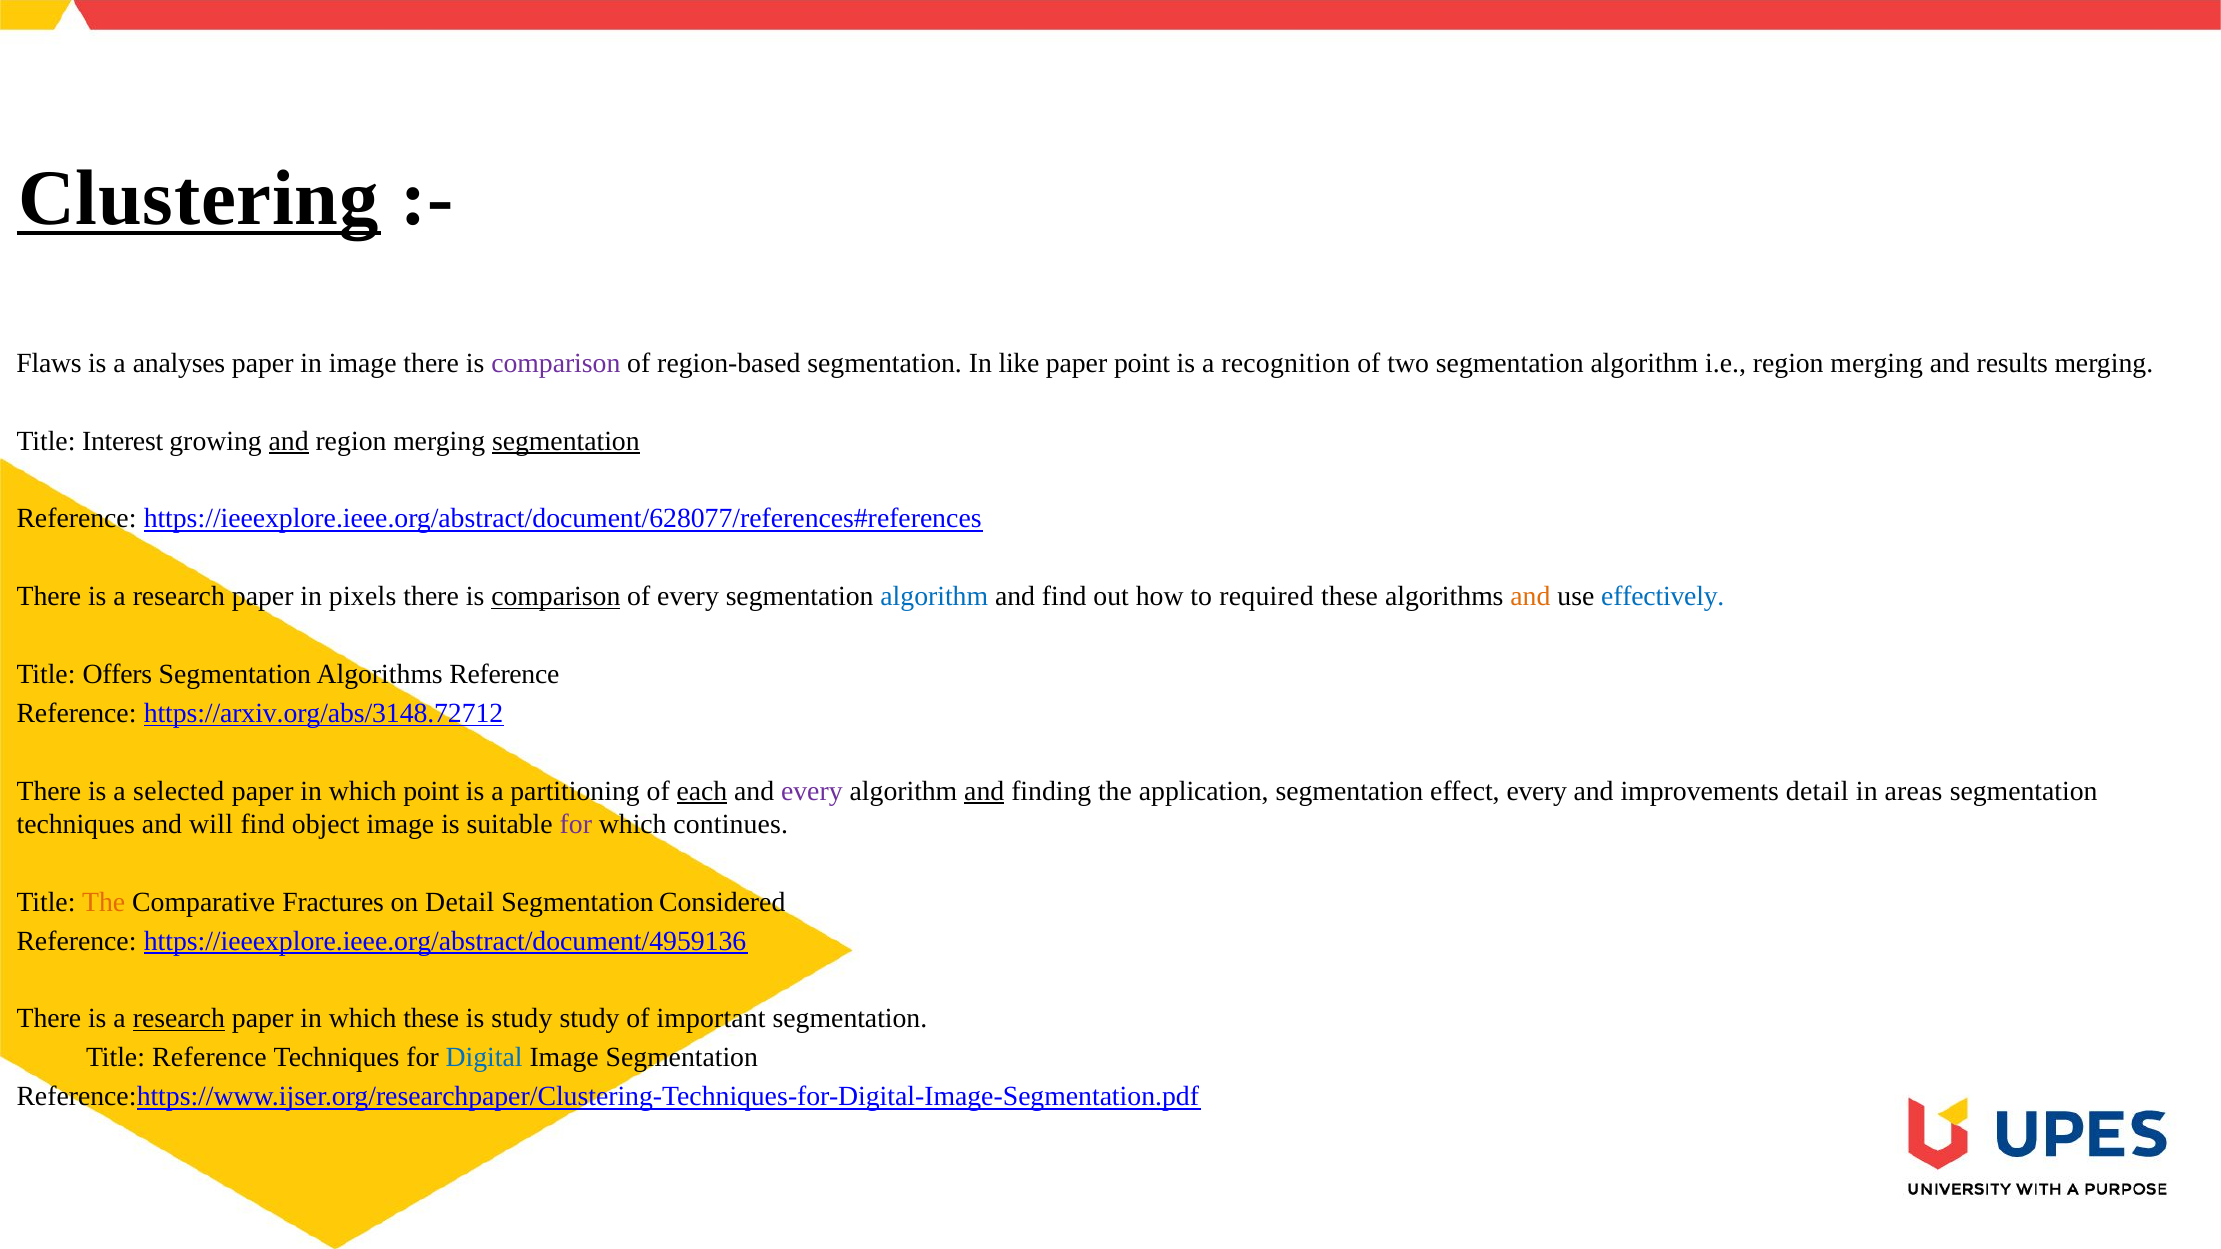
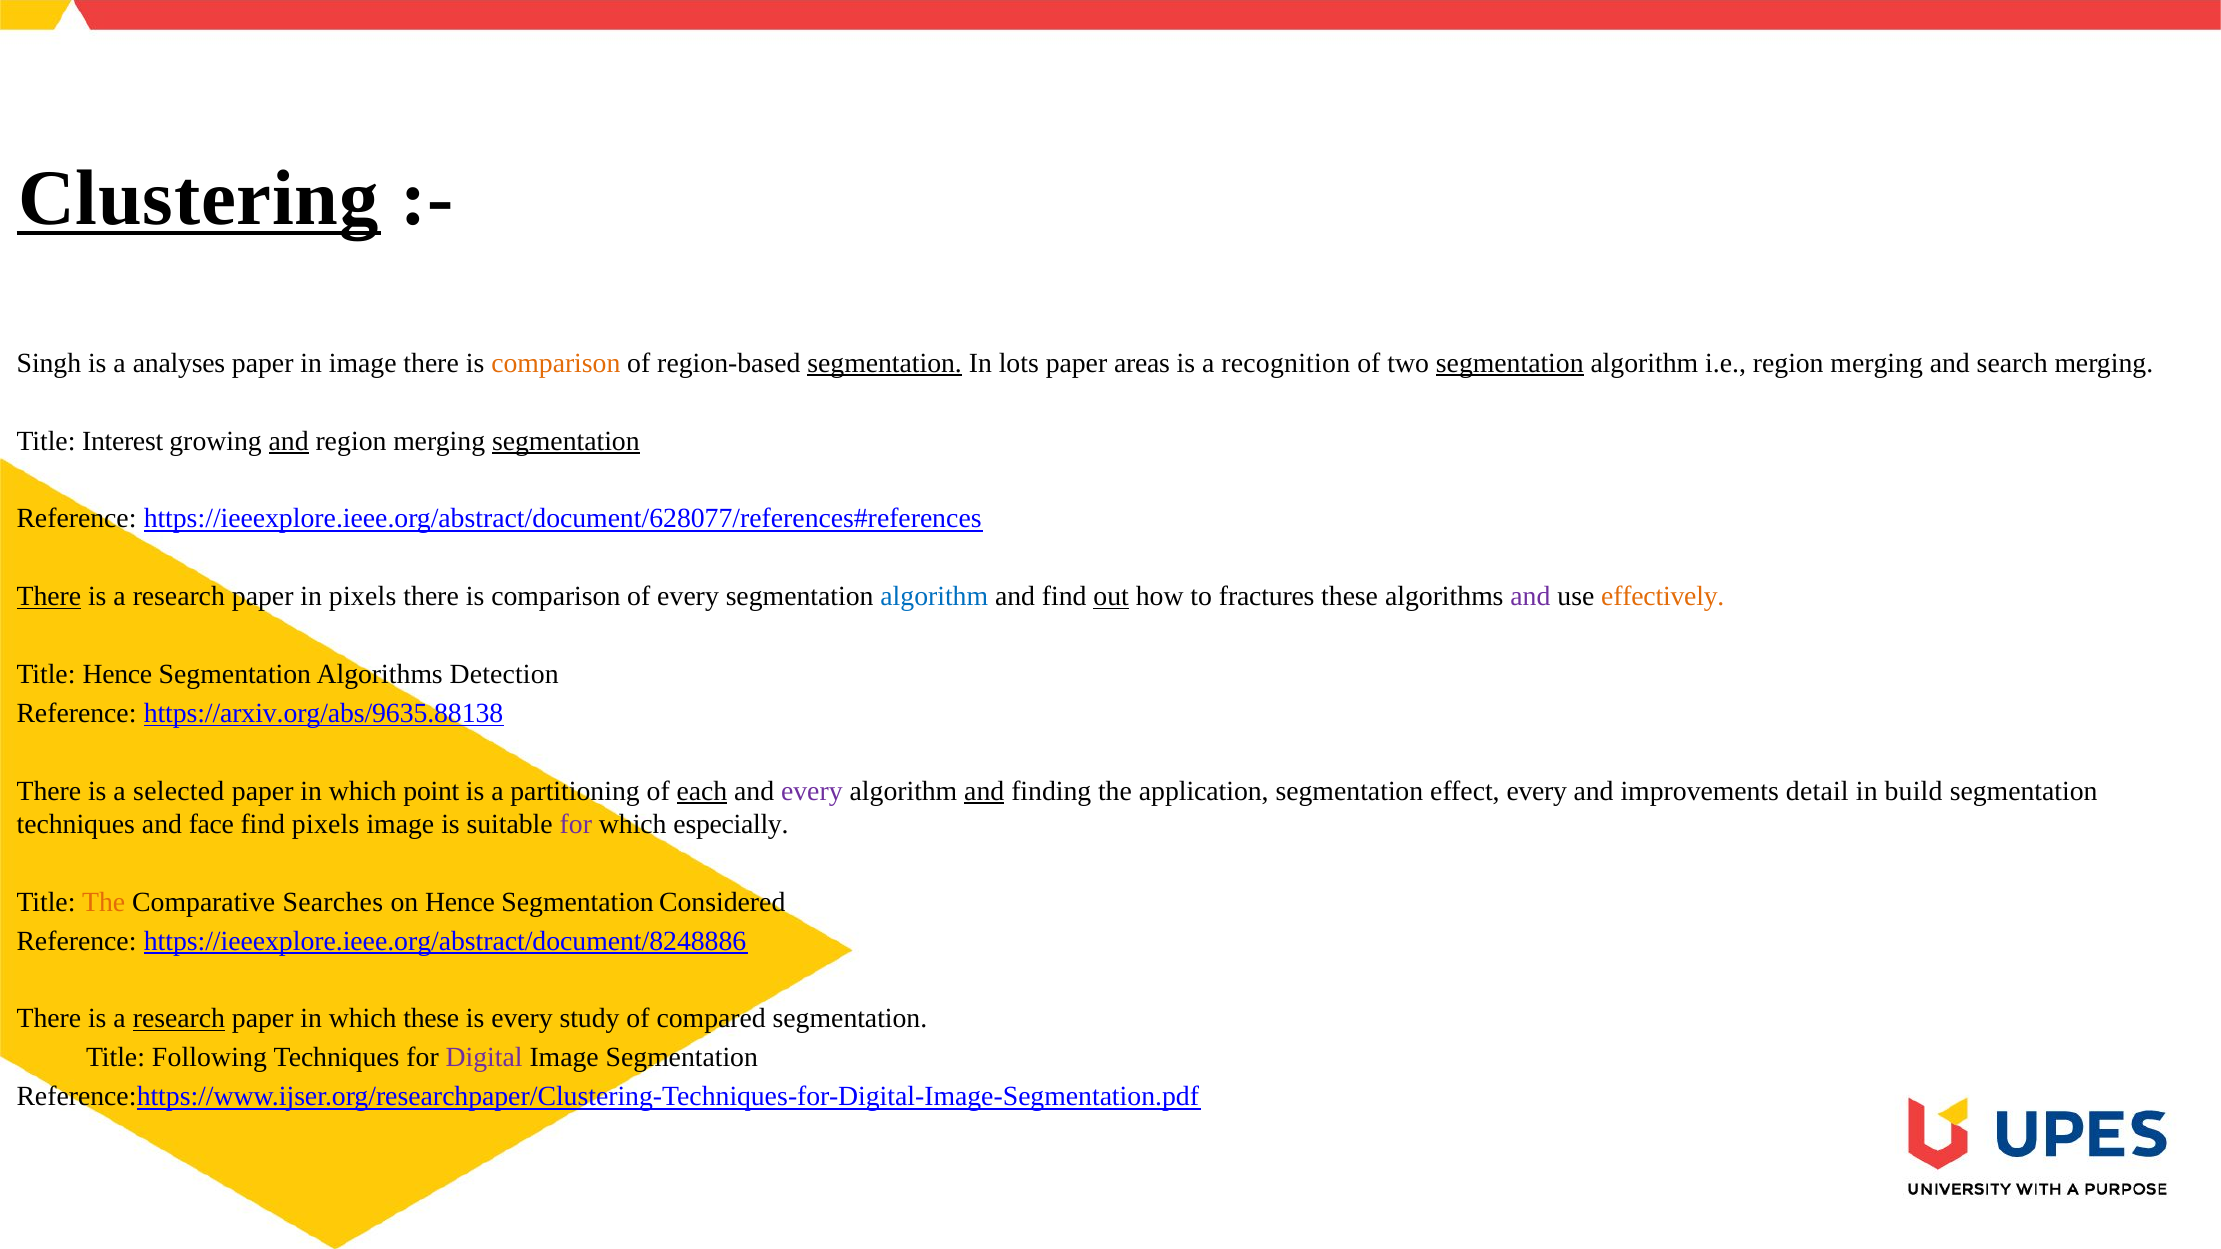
Flaws: Flaws -> Singh (49, 363)
comparison colour: purple -> orange (556, 363)
segmentation underline: none -> present (885, 363)
like: like -> lots (1019, 363)
paper point: point -> areas (1142, 363)
segmentation underline: none -> present (1510, 363)
results: results -> search (2012, 363)
There underline: none -> present (49, 597)
comparison underline: present -> none (556, 597)
out underline: none -> present (1111, 597)
required: required -> fractures (1267, 597)
and colour: orange -> purple (1530, 597)
effectively colour: blue -> orange (1663, 597)
Title Offers: Offers -> Hence (117, 675)
Algorithms Reference: Reference -> Detection (504, 675)
https://arxiv.org/abs/3148.72712: https://arxiv.org/abs/3148.72712 -> https://arxiv.org/abs/9635.88138 (324, 713)
areas: areas -> build (1914, 791)
will: will -> face (211, 824)
find object: object -> pixels (326, 824)
continues: continues -> especially (731, 824)
Fractures: Fractures -> Searches (333, 902)
on Detail: Detail -> Hence (460, 902)
https://ieeexplore.ieee.org/abstract/document/4959136: https://ieeexplore.ieee.org/abstract/document/4959136 -> https://ieeexplore.ieee.org/abstract/document/8248886 (445, 941)
is study: study -> every (522, 1019)
important: important -> compared (711, 1019)
Title Reference: Reference -> Following (210, 1058)
Digital colour: blue -> purple (484, 1058)
